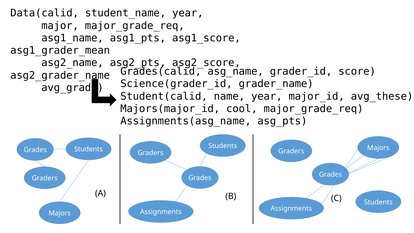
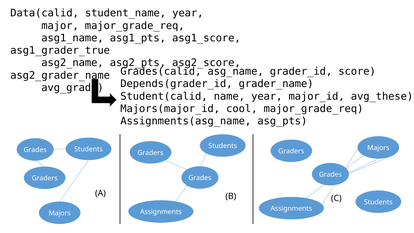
asg1_grader_mean: asg1_grader_mean -> asg1_grader_true (60, 50)
Science(grader_id: Science(grader_id -> Depends(grader_id (176, 84)
